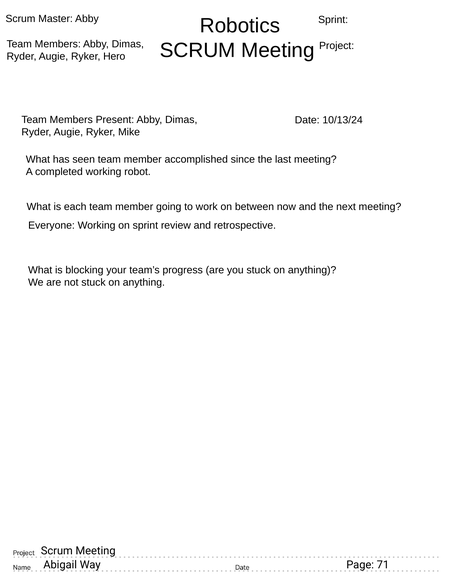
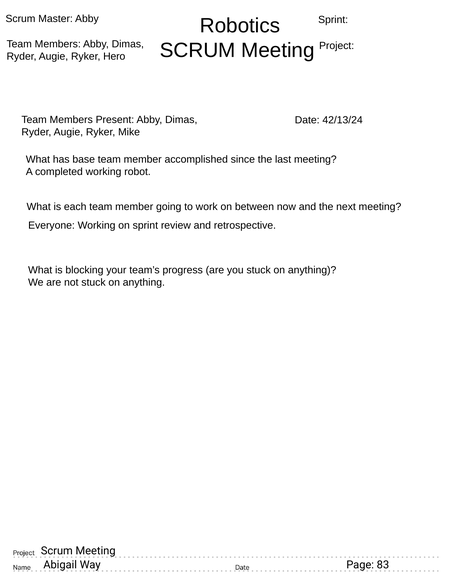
10/13/24: 10/13/24 -> 42/13/24 (343, 120)
seen: seen -> base (84, 159)
71: 71 -> 83 (383, 565)
